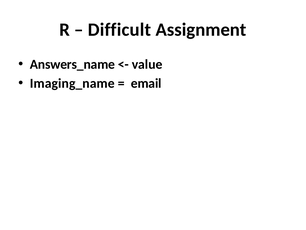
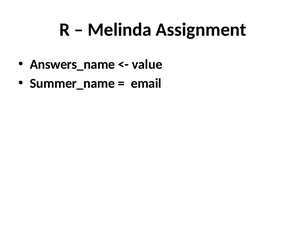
Difficult: Difficult -> Melinda (120, 30)
Imaging_name: Imaging_name -> Summer_name (72, 83)
